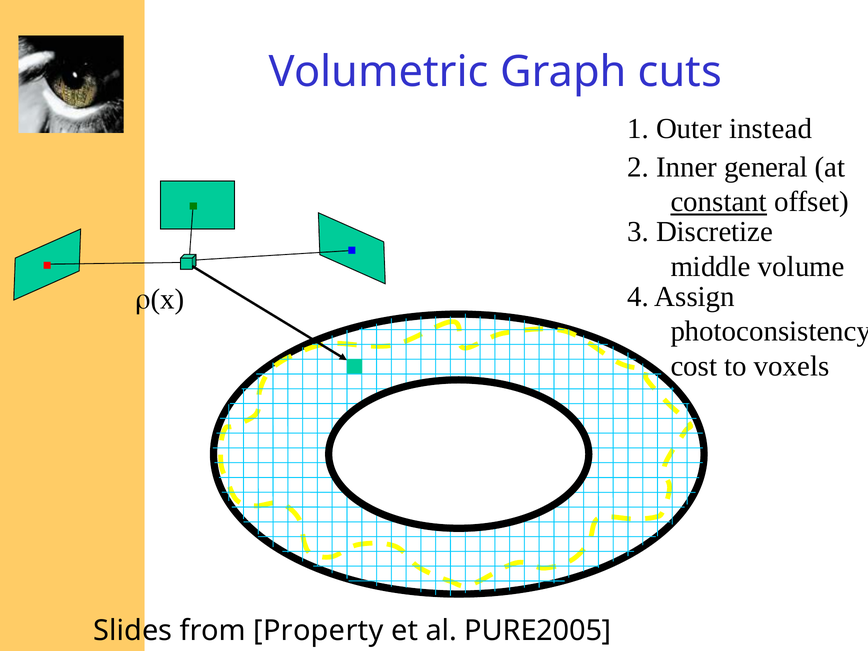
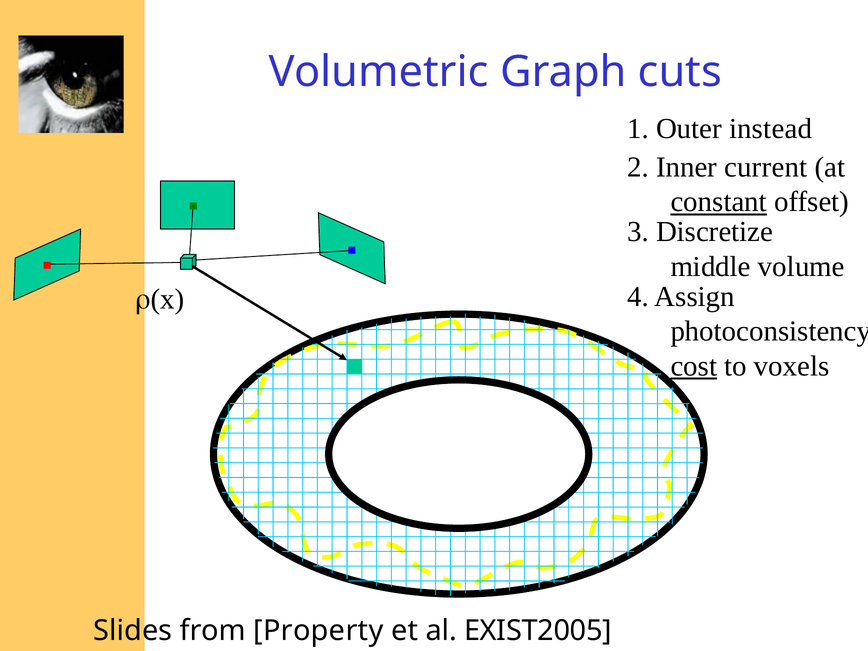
general: general -> current (766, 167)
cost underline: none -> present (694, 366)
PURE2005: PURE2005 -> EXIST2005 (538, 631)
